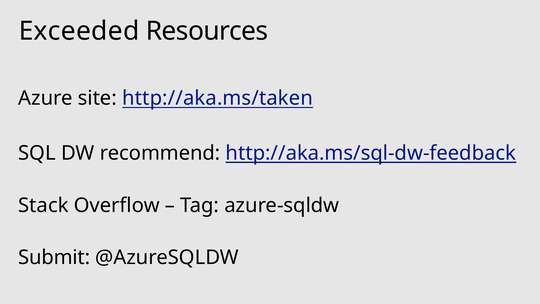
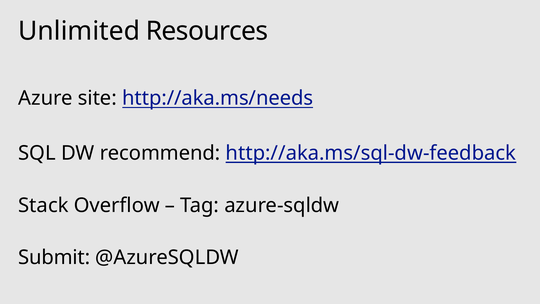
Exceeded: Exceeded -> Unlimited (79, 31)
http://aka.ms/taken: http://aka.ms/taken -> http://aka.ms/needs (218, 98)
